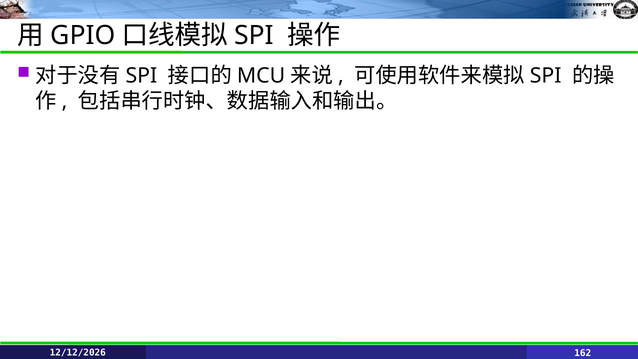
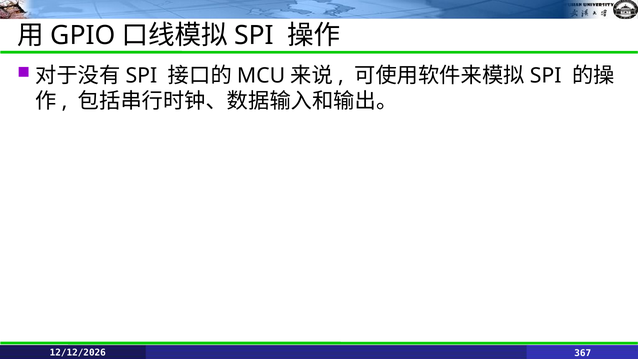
162: 162 -> 367 (583, 353)
